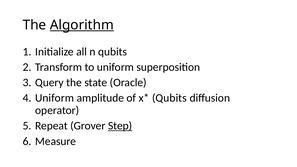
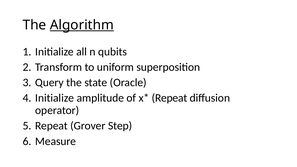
Uniform: Uniform -> Initialize (55, 98)
Qubits: Qubits -> Repeat (170, 98)
Step underline: present -> none (120, 126)
